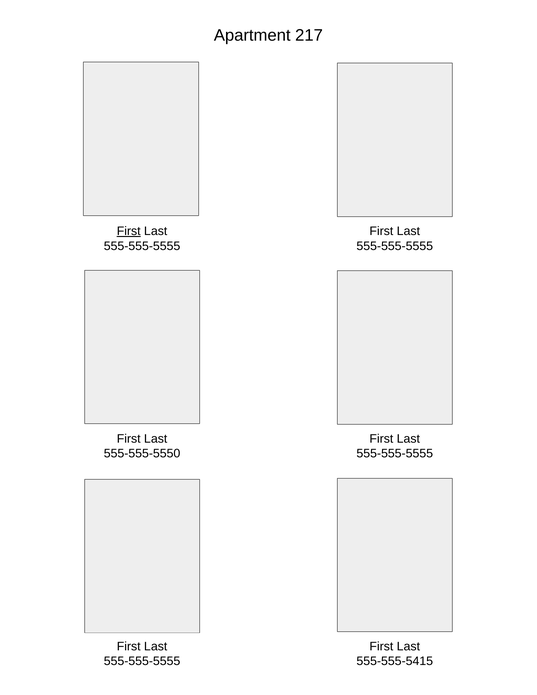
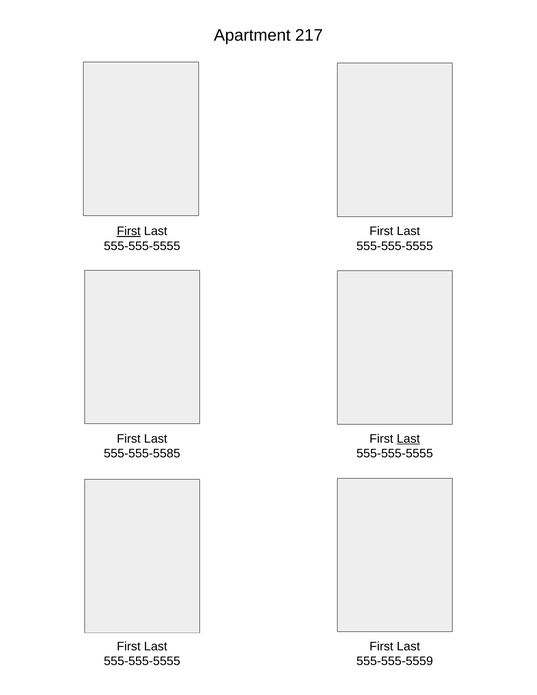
Last underline: none -> present (408, 439)
555-555-5550: 555-555-5550 -> 555-555-5585 (142, 454)
555-555-5415: 555-555-5415 -> 555-555-5559 (395, 661)
